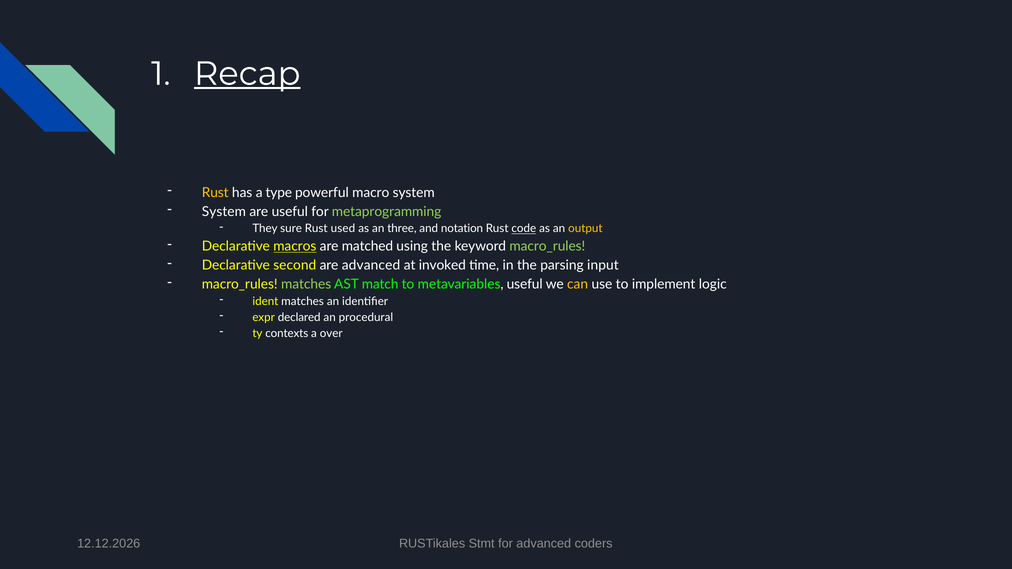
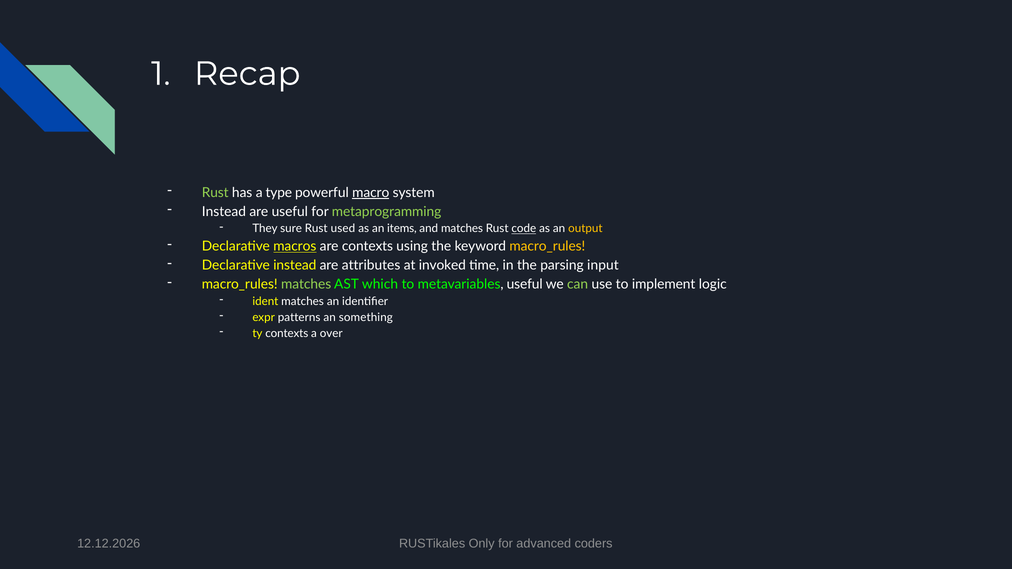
Recap underline: present -> none (247, 74)
Rust colour: yellow -> light green (215, 193)
macro underline: none -> present (371, 193)
System: System -> Instead (224, 212)
three: three -> items (402, 229)
and notation: notation -> matches (462, 229)
are matched: matched -> contexts (367, 247)
macro_rules colour: light green -> yellow (547, 247)
Declarative second: second -> instead (295, 265)
are advanced: advanced -> attributes (371, 265)
match: match -> which (380, 284)
can colour: yellow -> light green (578, 284)
declared: declared -> patterns (299, 317)
procedural: procedural -> something (366, 317)
Stmt: Stmt -> Only (482, 544)
